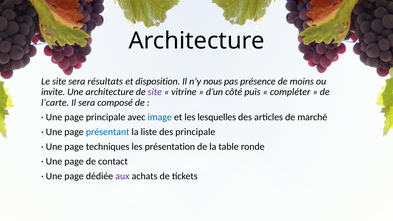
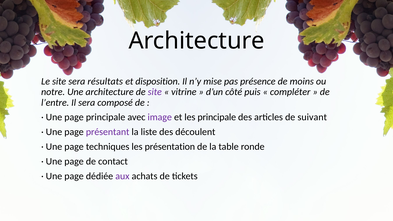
nous: nous -> mise (213, 81)
invite: invite -> notre (53, 92)
l’carte: l’carte -> l’entre (55, 103)
image colour: blue -> purple (160, 117)
les lesquelles: lesquelles -> principale (217, 117)
marché: marché -> suivant (312, 117)
présentant colour: blue -> purple (108, 132)
des principale: principale -> découlent (195, 132)
